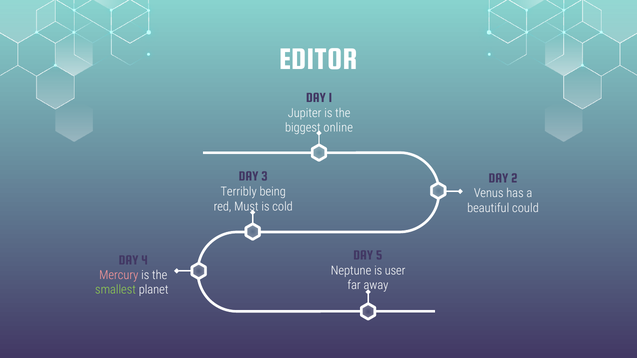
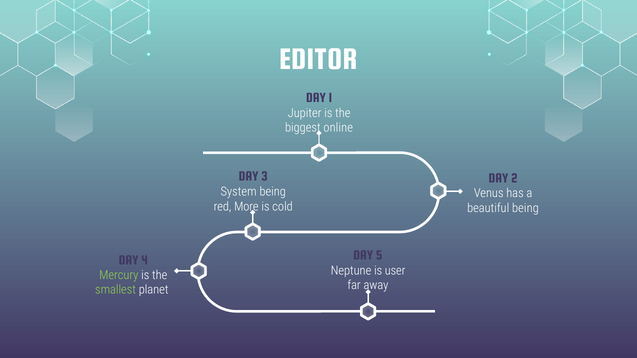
Terribly: Terribly -> System (239, 192)
Must: Must -> More (246, 207)
beautiful could: could -> being (525, 208)
Mercury colour: pink -> light green (119, 275)
